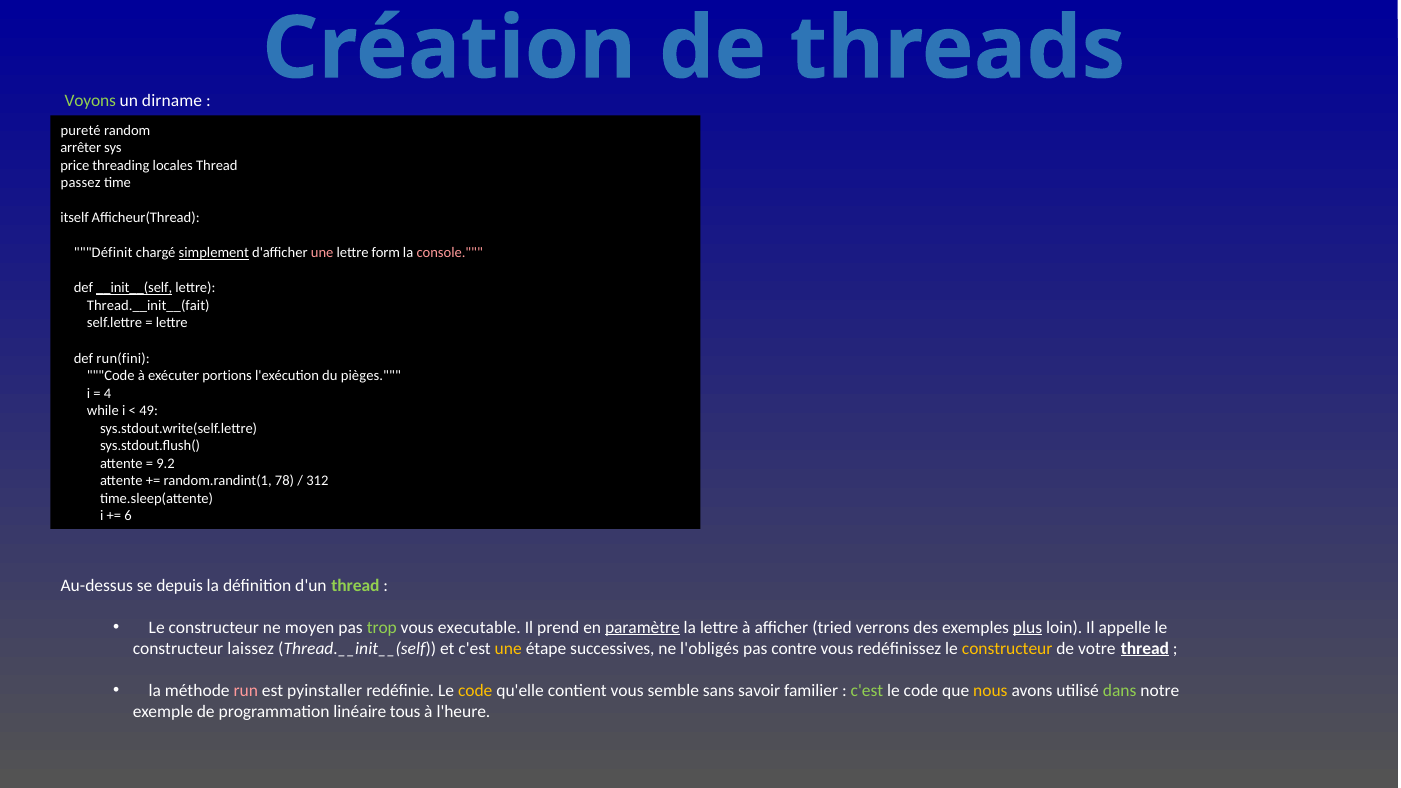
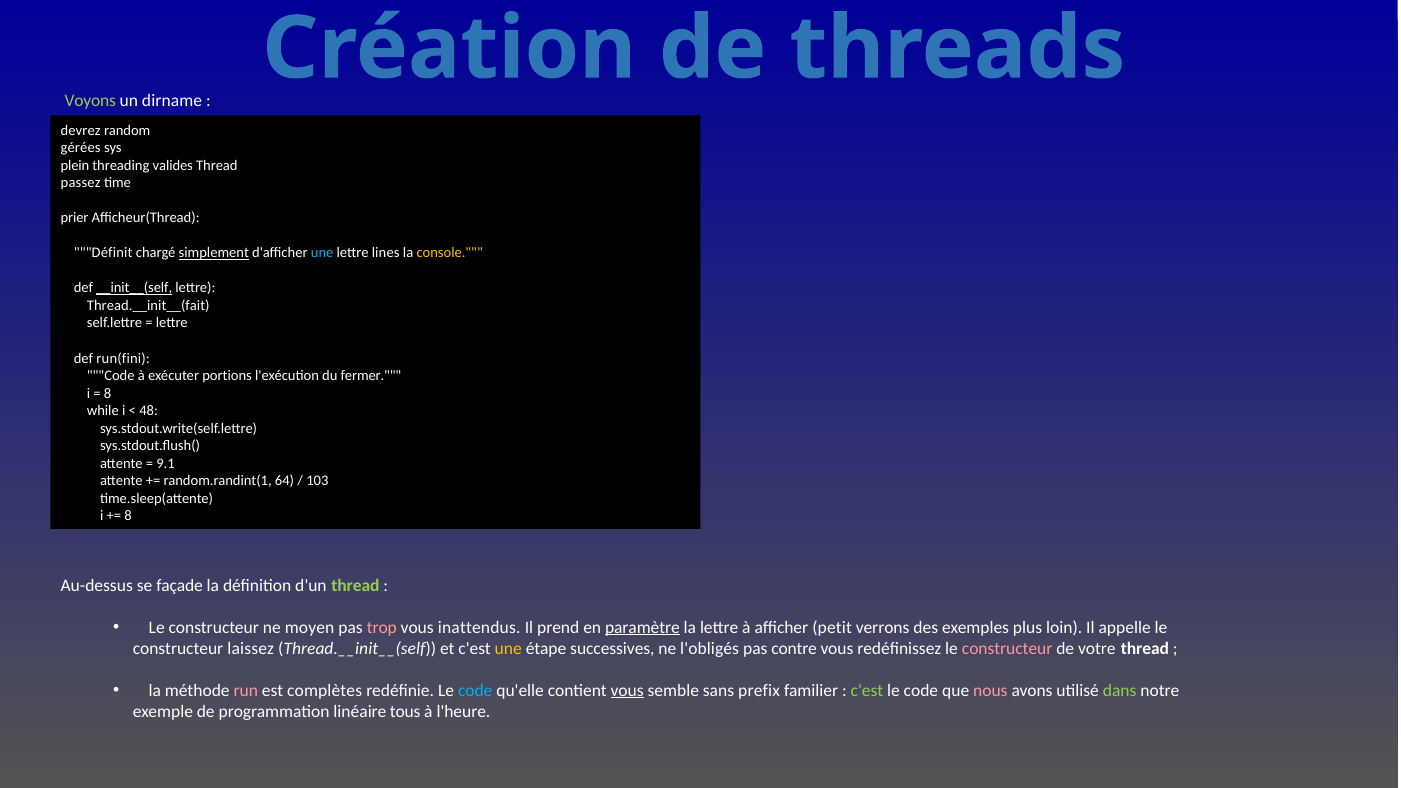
pureté: pureté -> devrez (81, 130)
arrêter: arrêter -> gérées (81, 148)
price: price -> plein (75, 165)
locales: locales -> valides (173, 165)
itself: itself -> prier (75, 218)
une colour: pink -> light blue (322, 253)
form: form -> lines (386, 253)
console colour: pink -> yellow (450, 253)
pièges: pièges -> fermer (371, 376)
4: 4 -> 8 (108, 393)
49: 49 -> 48 (149, 411)
9.2: 9.2 -> 9.1 (166, 464)
78: 78 -> 64 (285, 481)
312: 312 -> 103 (317, 481)
6: 6 -> 8 (128, 516)
depuis: depuis -> façade (180, 585)
trop colour: light green -> pink (382, 627)
executable: executable -> inattendus (479, 627)
tried: tried -> petit (832, 627)
plus underline: present -> none (1028, 627)
constructeur colour: yellow -> pink (1007, 648)
thread underline: present -> none (1145, 648)
pyinstaller: pyinstaller -> complètes (325, 690)
code colour: yellow -> light blue (475, 690)
vous underline: none -> present (627, 690)
savoir: savoir -> prefix (759, 690)
nous colour: yellow -> pink (990, 690)
